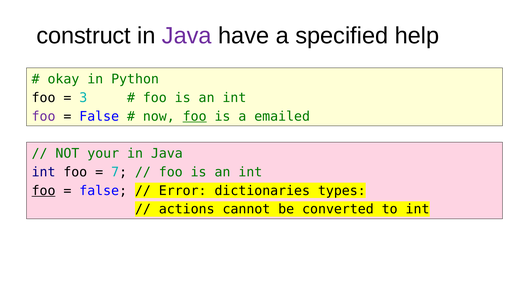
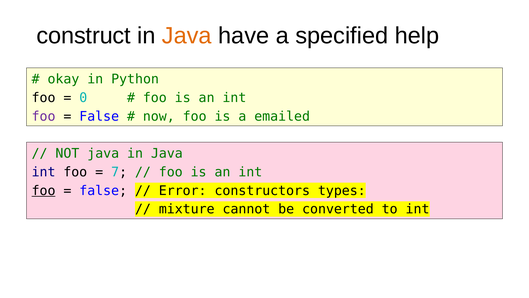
Java colour: purple -> orange (187, 36)
3: 3 -> 0 (83, 98)
foo underline: present -> none (195, 116)
NOT your: your -> java (103, 153)
dictionaries: dictionaries -> constructors (262, 190)
actions: actions -> mixture (187, 209)
